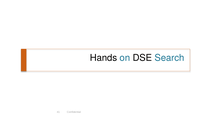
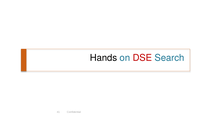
DSE colour: black -> red (142, 58)
